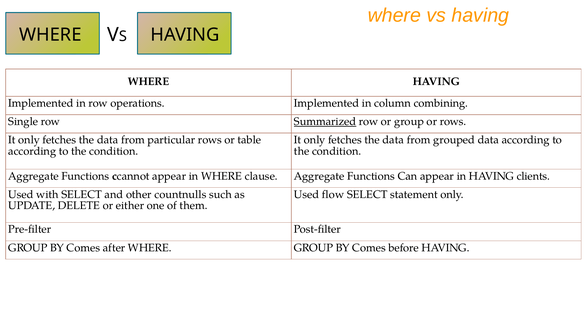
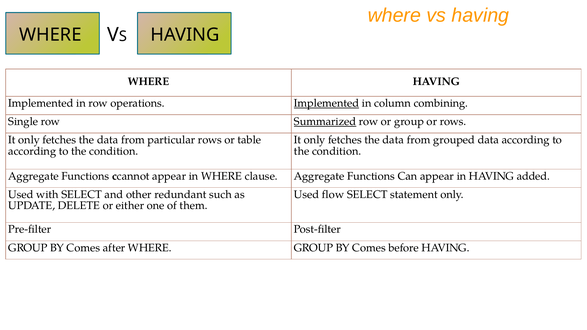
Implemented underline: none -> present (327, 103)
clients: clients -> added (533, 176)
countnulls: countnulls -> redundant (180, 195)
